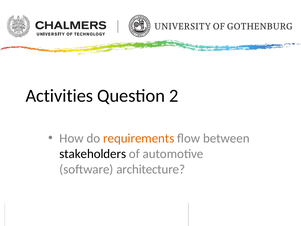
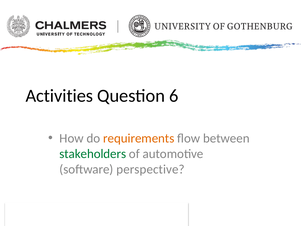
2: 2 -> 6 (174, 96)
stakeholders colour: black -> green (93, 154)
architecture: architecture -> perspective (151, 169)
